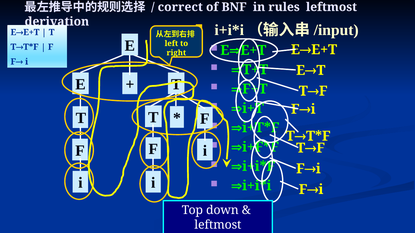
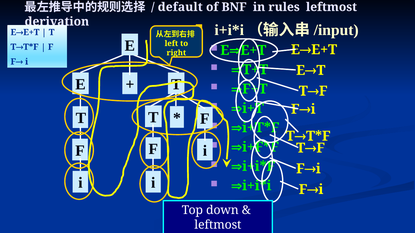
correct: correct -> default (180, 7)
